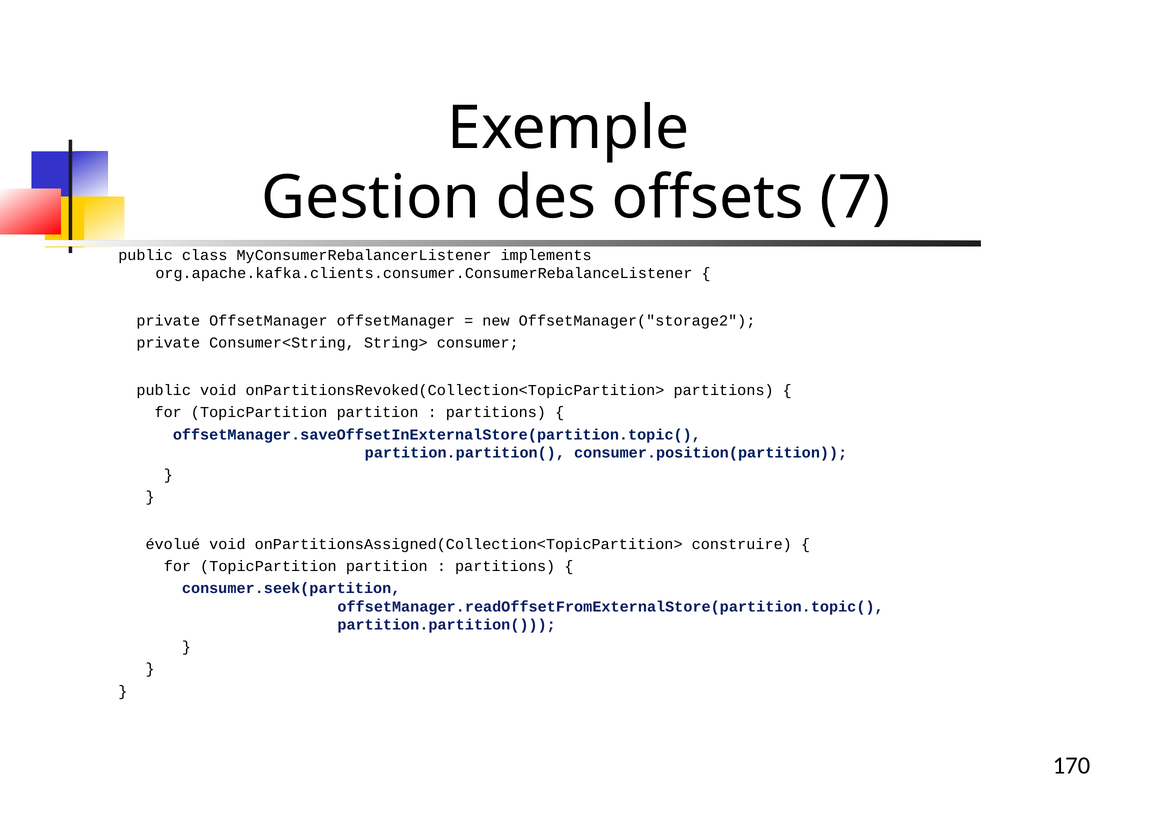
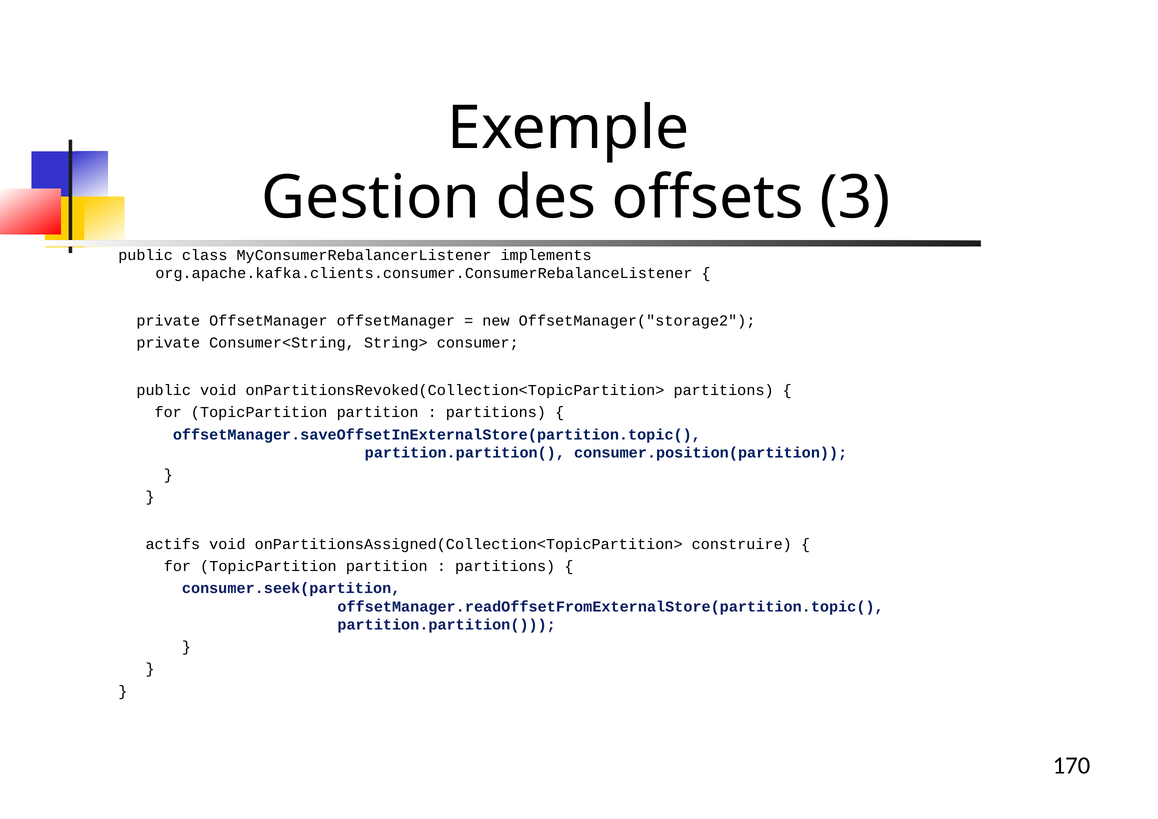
7: 7 -> 3 (855, 198)
évolué: évolué -> actifs (173, 544)
